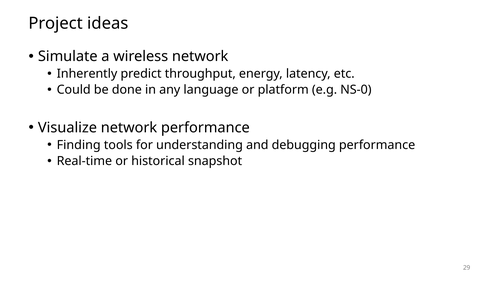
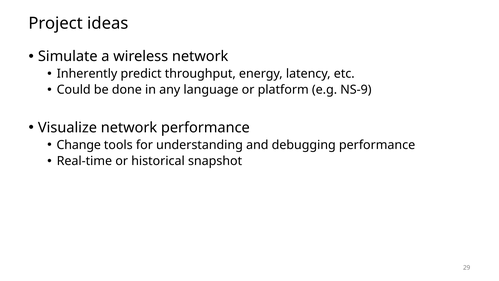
NS-0: NS-0 -> NS-9 (356, 90)
Finding: Finding -> Change (79, 145)
